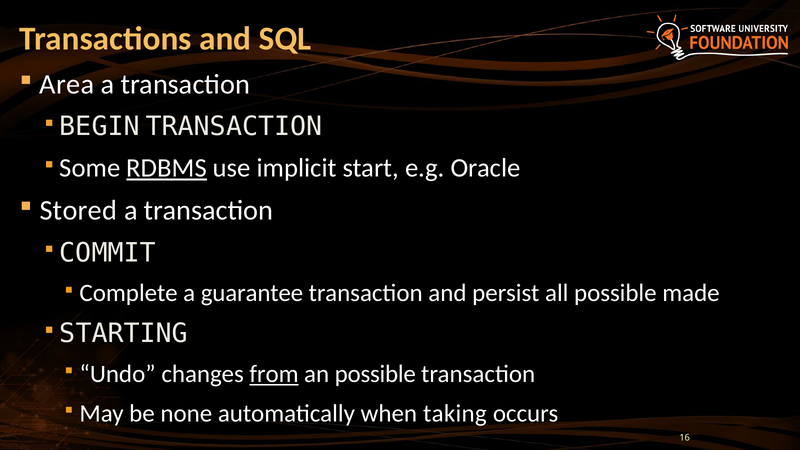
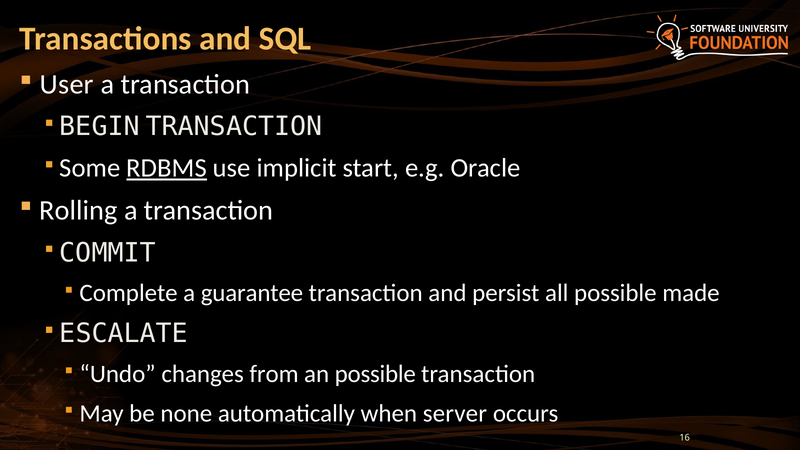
Area: Area -> User (67, 84)
Stored: Stored -> Rolling (79, 210)
STARTING: STARTING -> ESCALATE (124, 334)
from underline: present -> none (274, 374)
taking: taking -> server (455, 414)
